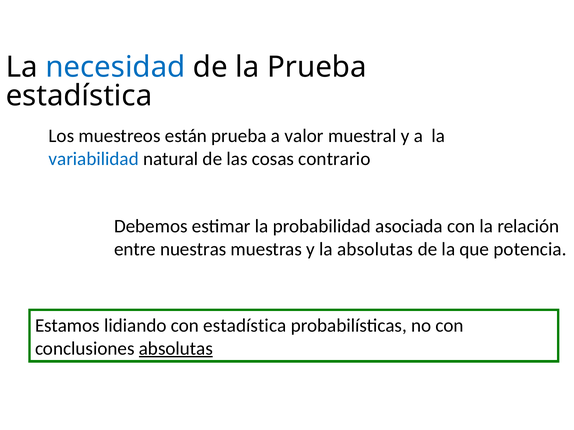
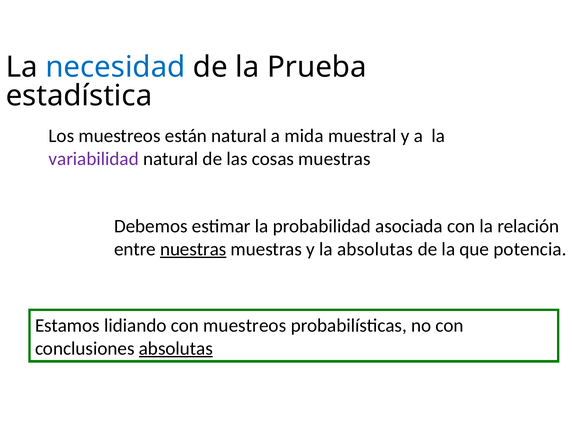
están prueba: prueba -> natural (239, 136)
valor: valor -> mida (304, 136)
variabilidad colour: blue -> purple (94, 159)
cosas contrario: contrario -> muestras (334, 159)
nuestras underline: none -> present (193, 249)
con estadística: estadística -> muestreos (245, 326)
